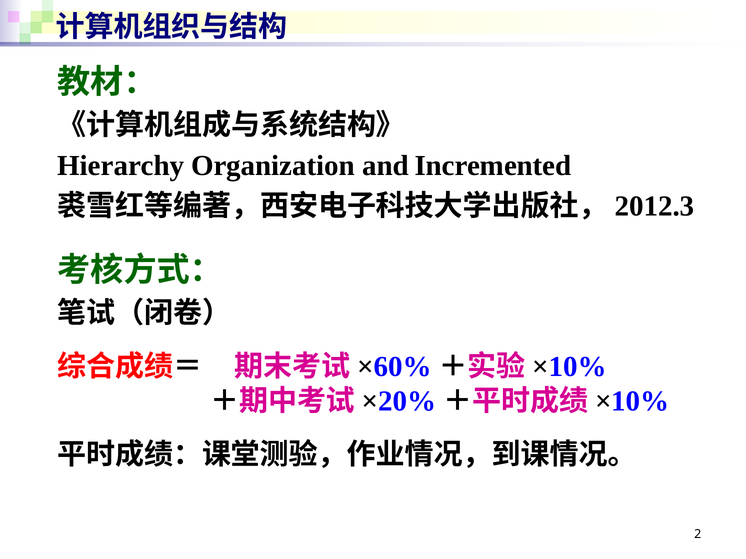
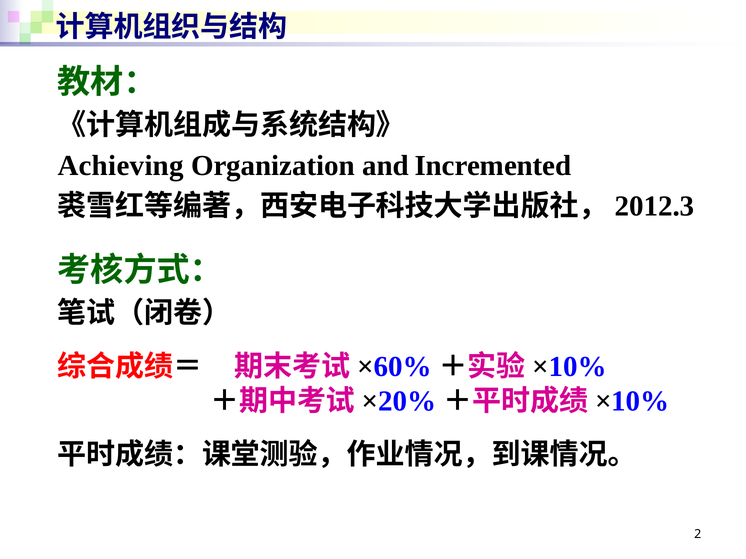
Hierarchy: Hierarchy -> Achieving (121, 166)
